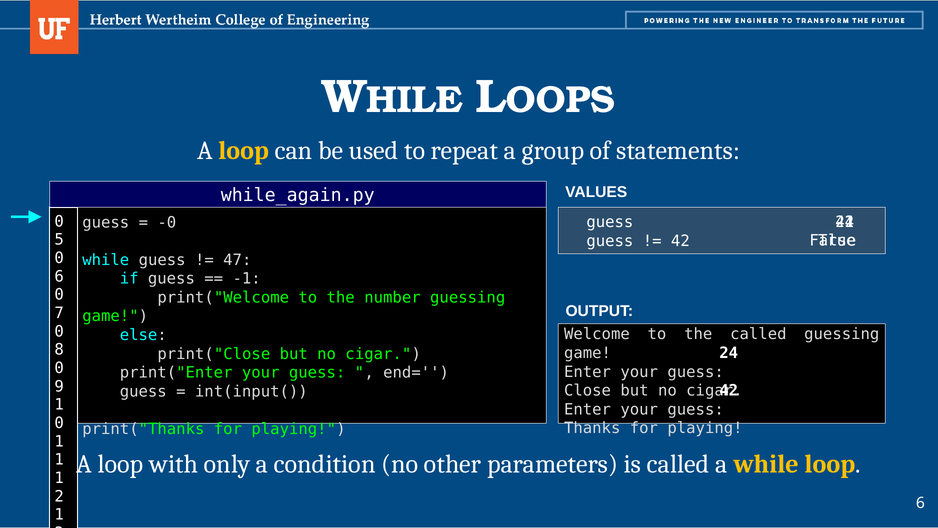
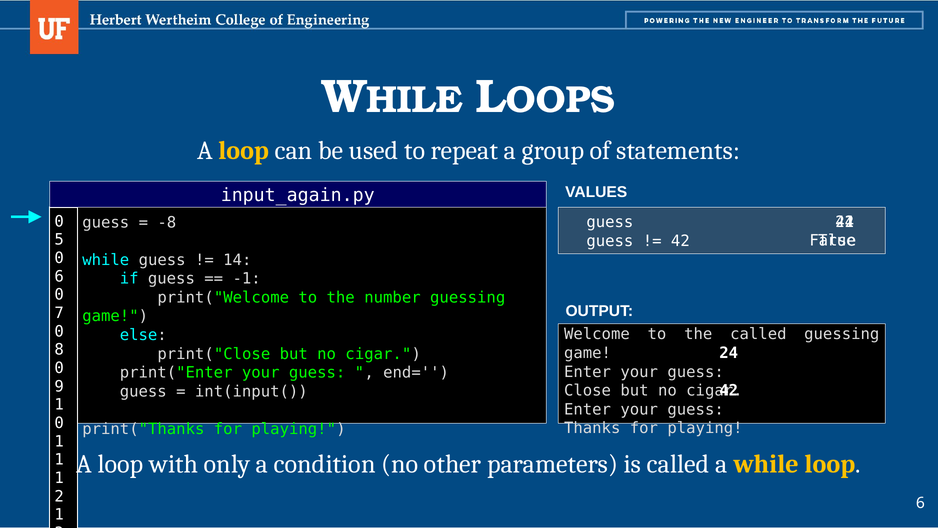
while_again.py: while_again.py -> input_again.py (298, 195)
-0: -0 -> -8 (167, 222)
47: 47 -> 14 (237, 260)
